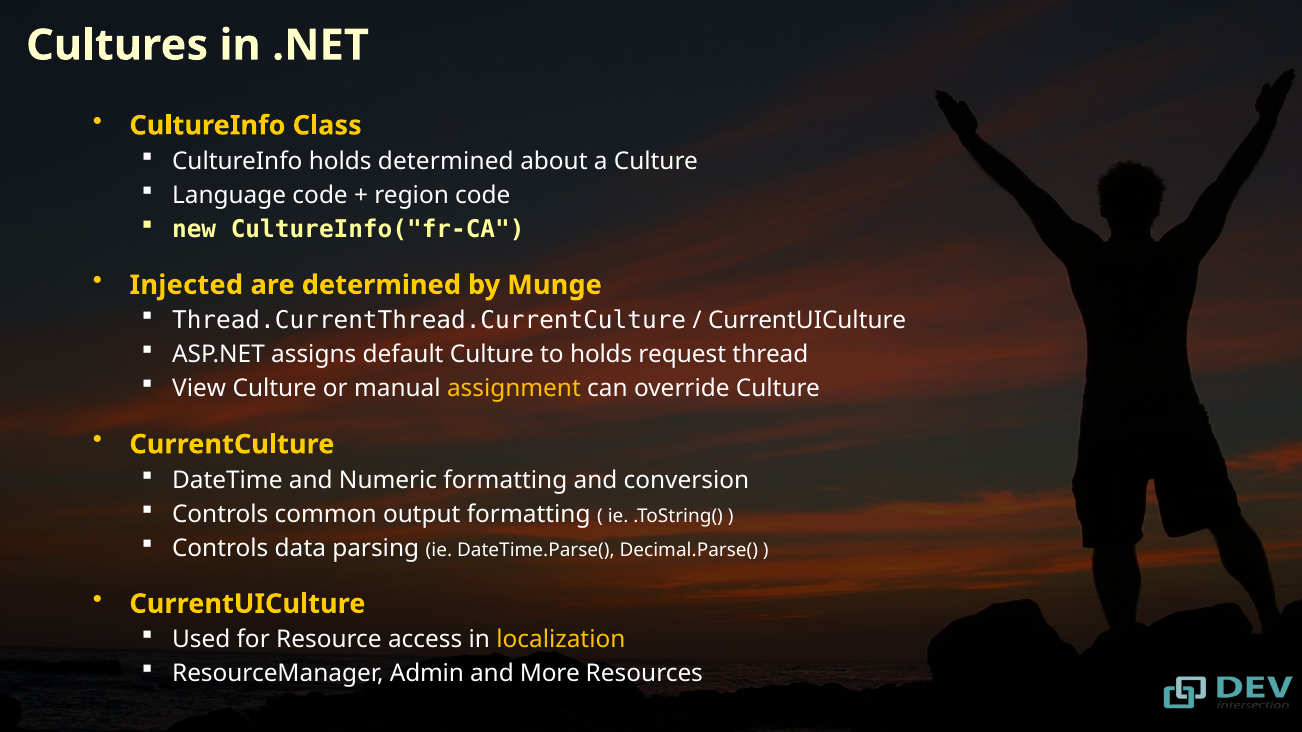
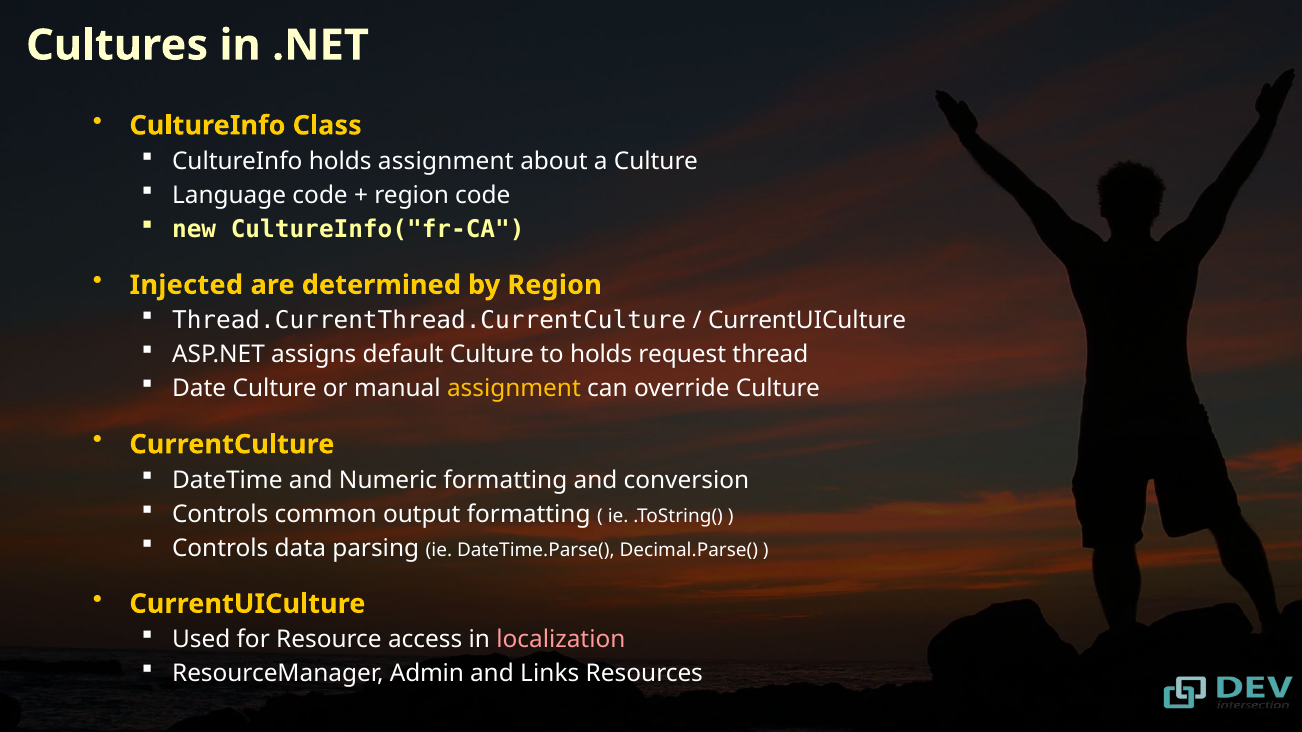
holds determined: determined -> assignment (446, 161)
by Munge: Munge -> Region (555, 285)
View: View -> Date (199, 389)
localization colour: yellow -> pink (561, 640)
More: More -> Links (550, 674)
